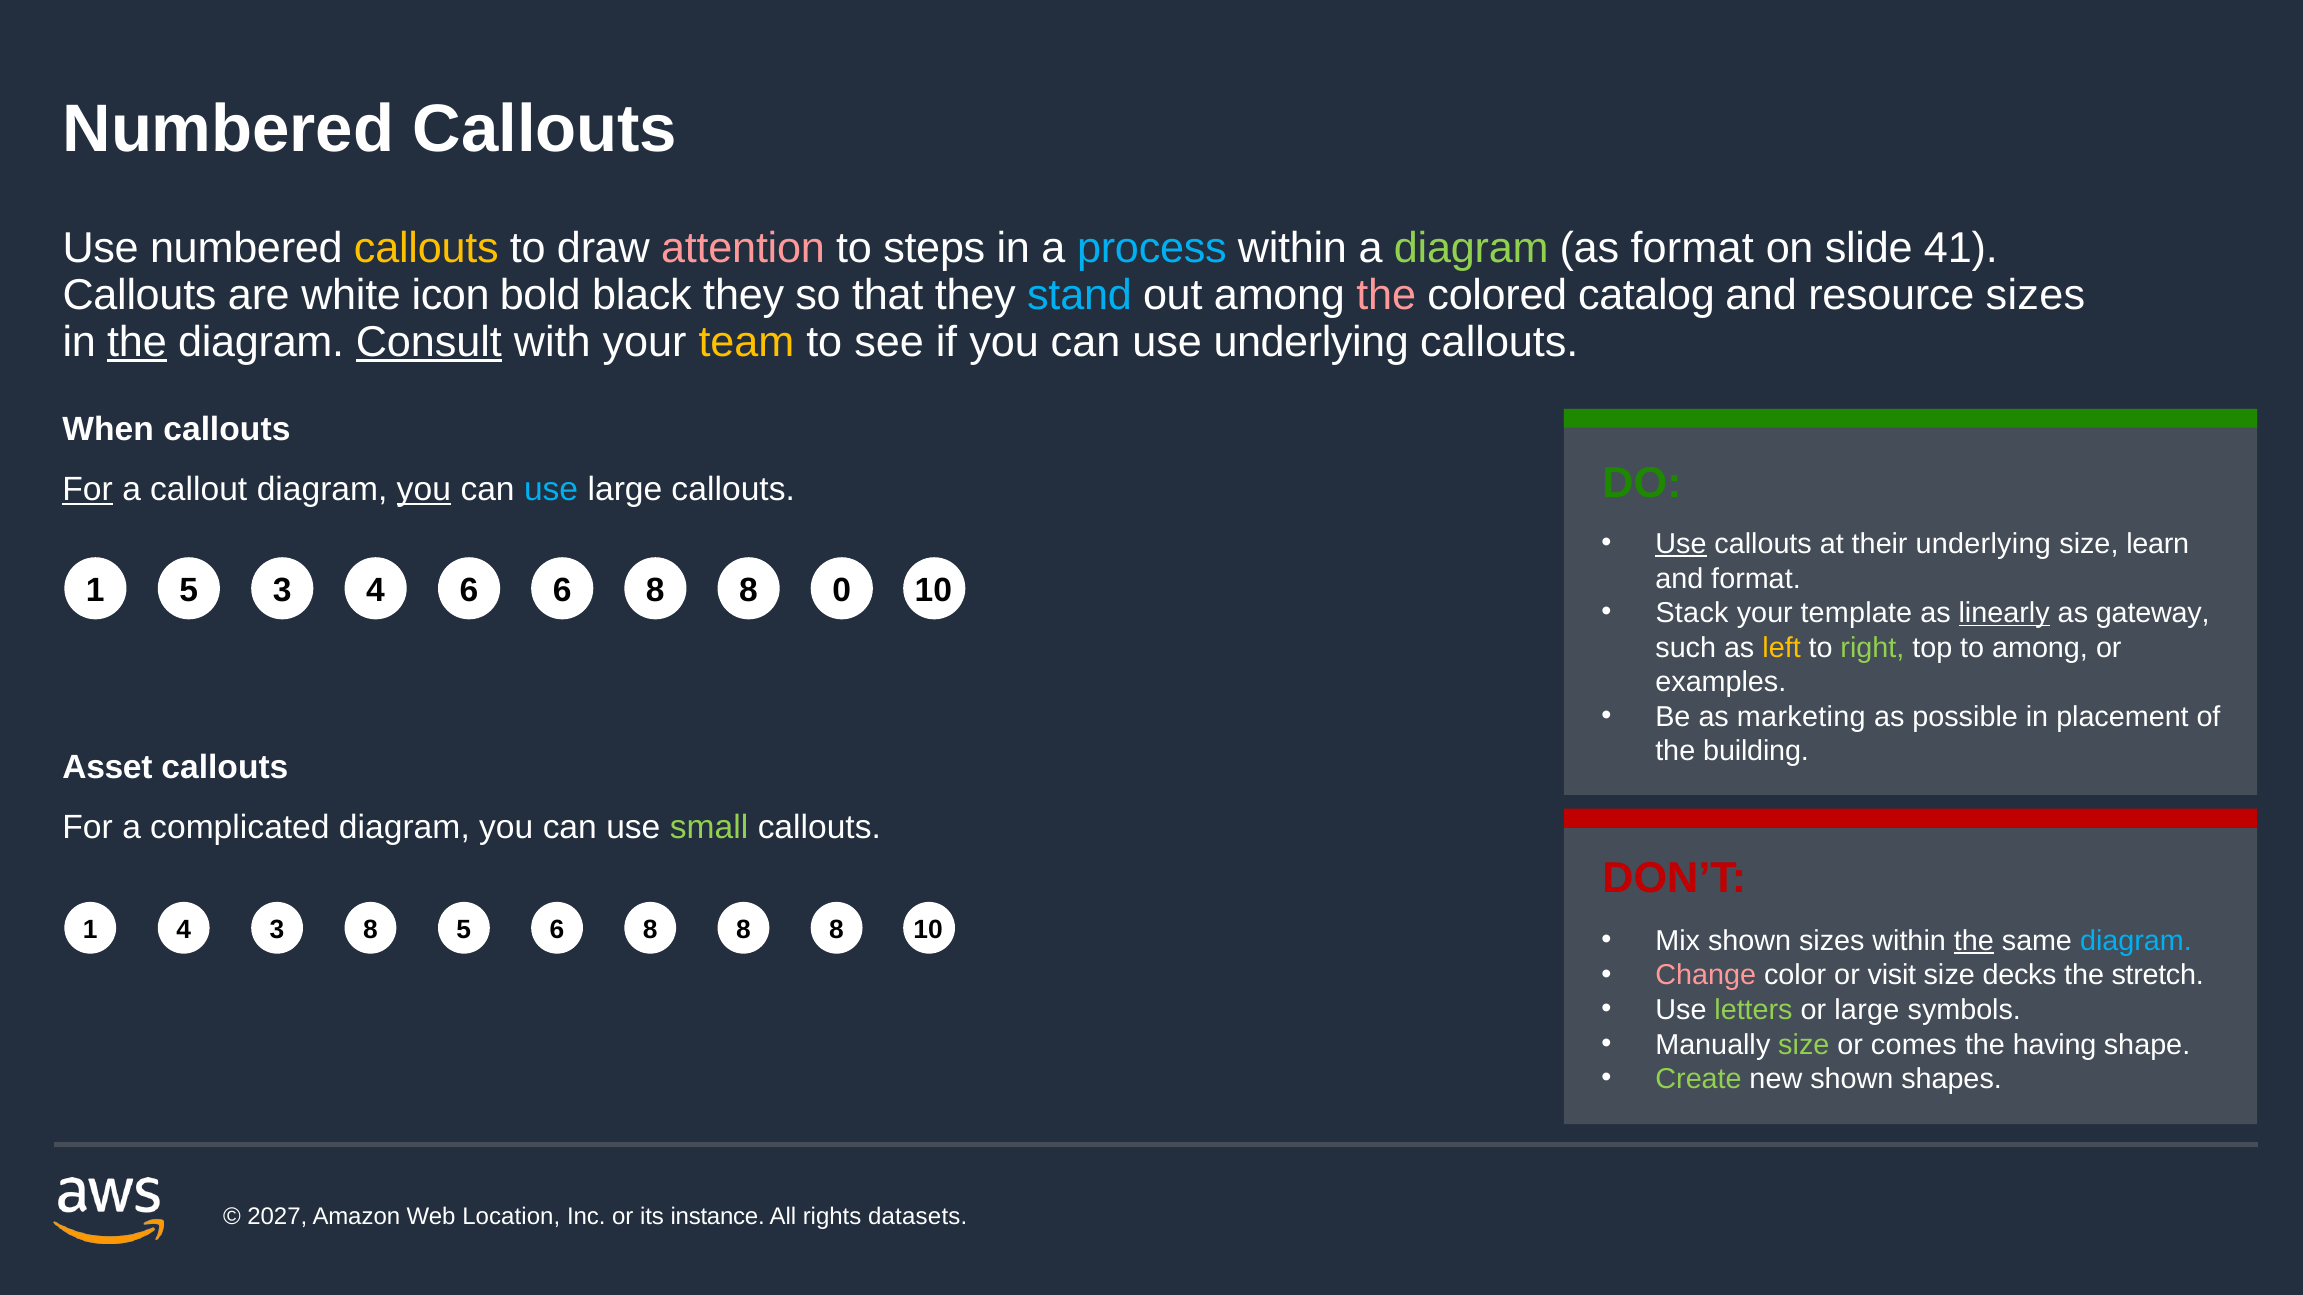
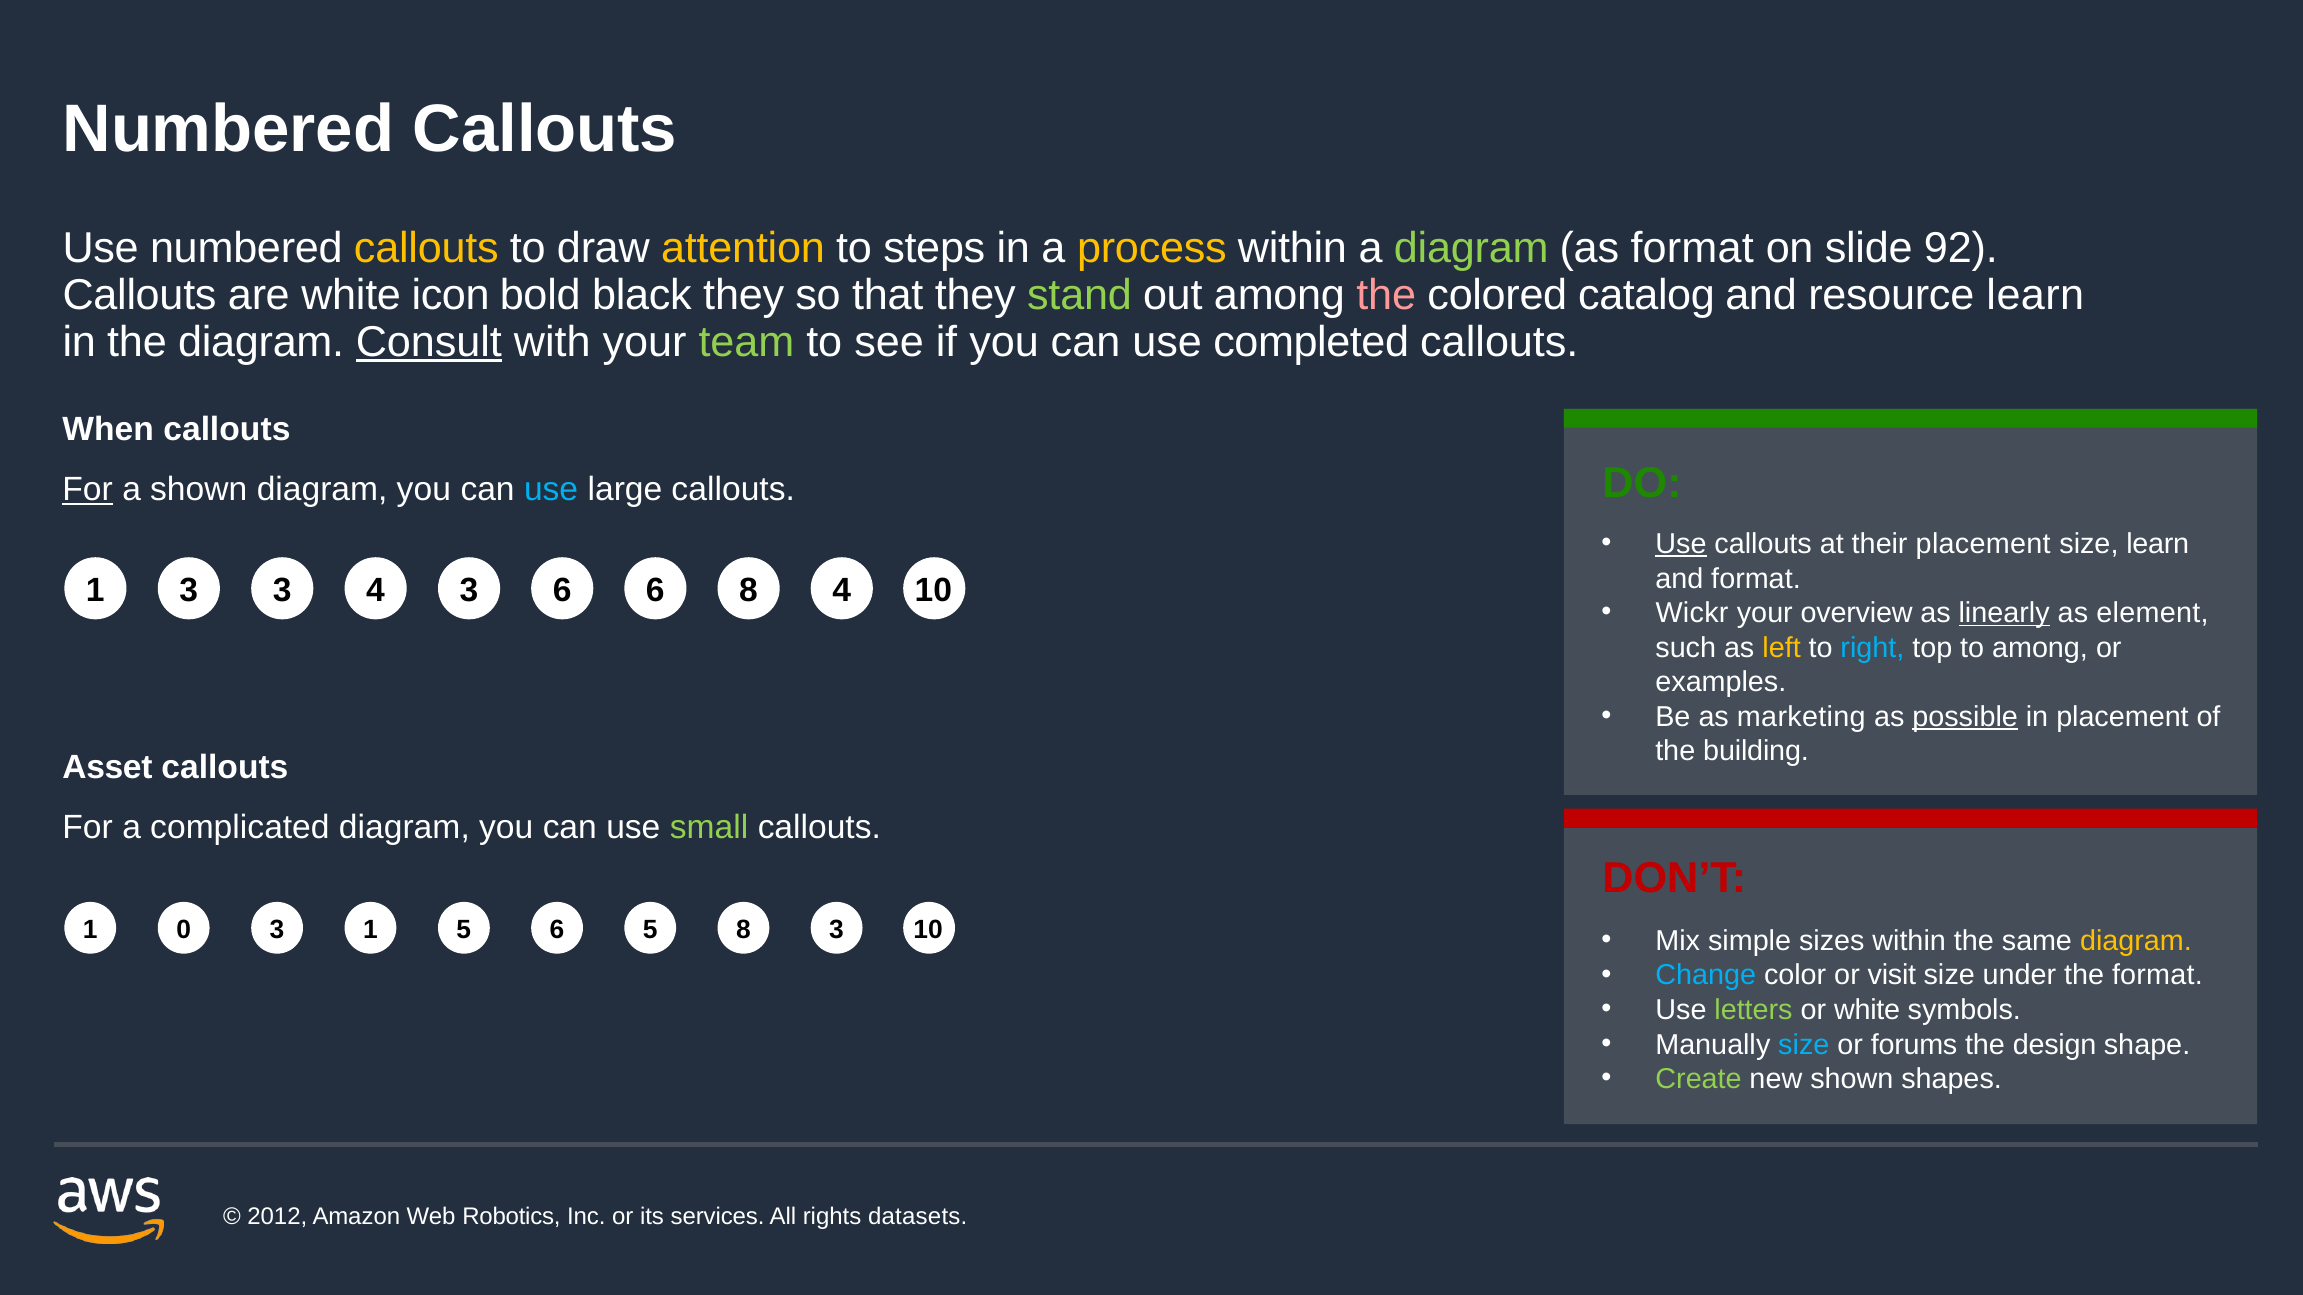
attention colour: pink -> yellow (743, 249)
process colour: light blue -> yellow (1152, 249)
41: 41 -> 92 (1961, 249)
stand colour: light blue -> light green (1080, 295)
resource sizes: sizes -> learn (2035, 295)
the underline: present -> none (137, 342)
team colour: yellow -> light green (746, 342)
use underlying: underlying -> completed (1311, 342)
a callout: callout -> shown (199, 490)
you underline: present -> none (424, 490)
their underlying: underlying -> placement (1983, 544)
1 5: 5 -> 3 (189, 591)
4 6: 6 -> 3 (469, 591)
8: 8 -> 6 (655, 591)
8 0: 0 -> 4 (842, 591)
Stack: Stack -> Wickr (1692, 613)
template: template -> overview (1857, 613)
gateway: gateway -> element (2152, 613)
right colour: light green -> light blue (1872, 648)
possible underline: none -> present (1965, 717)
1 4: 4 -> 0 (184, 930)
3 8: 8 -> 1 (370, 930)
5 6 8: 8 -> 5 (650, 930)
8: 8 -> 3 (837, 930)
Mix shown: shown -> simple (1750, 941)
the underline: present -> none (1974, 941)
diagram colour: light blue -> yellow (2136, 941)
Change colour: pink -> light blue (1706, 976)
decks: decks -> under (2019, 976)
the stretch: stretch -> format (2157, 976)
or large: large -> white (1867, 1010)
size colour: light green -> light blue (1804, 1045)
comes: comes -> forums (1914, 1045)
having: having -> design (2055, 1045)
2027: 2027 -> 2012 (277, 1217)
Location: Location -> Robotics (511, 1217)
instance: instance -> services (718, 1217)
